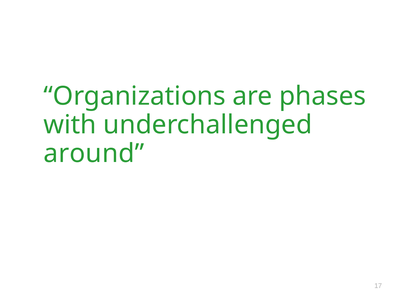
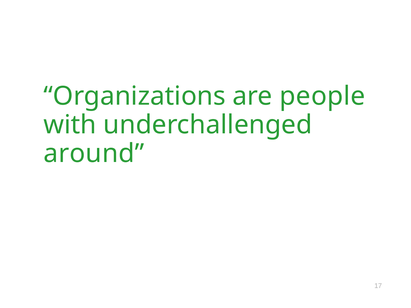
phases: phases -> people (323, 96)
